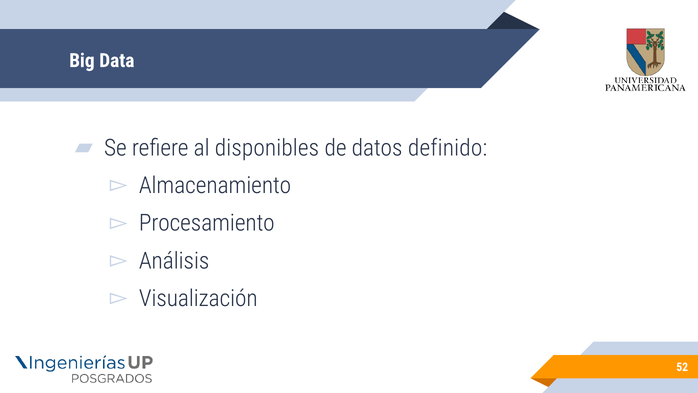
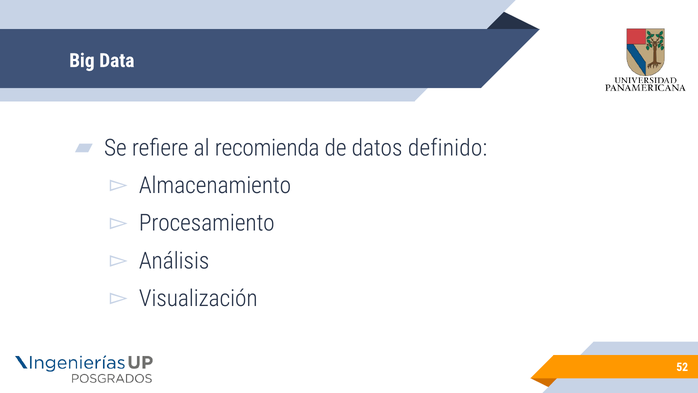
disponibles: disponibles -> recomienda (267, 148)
